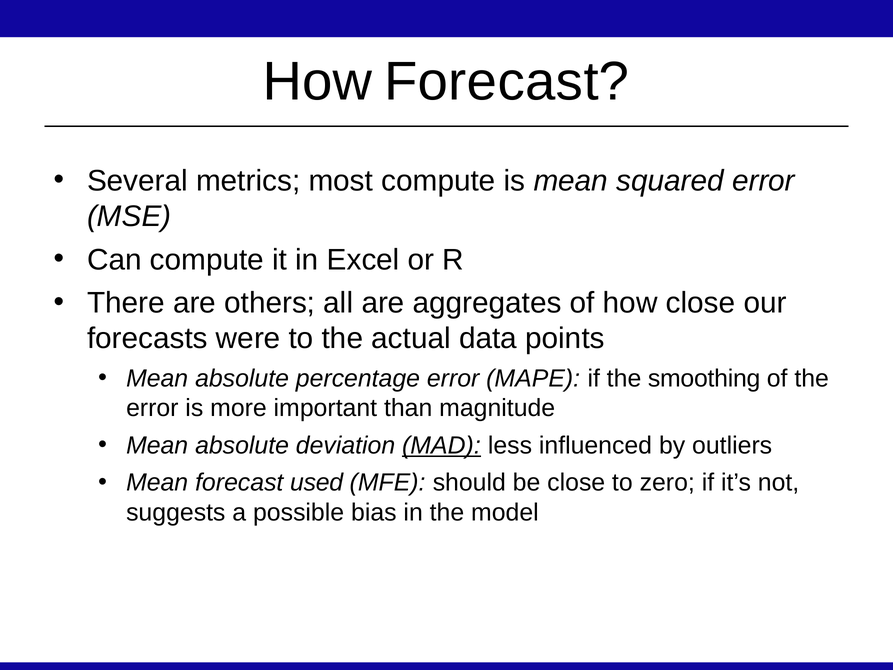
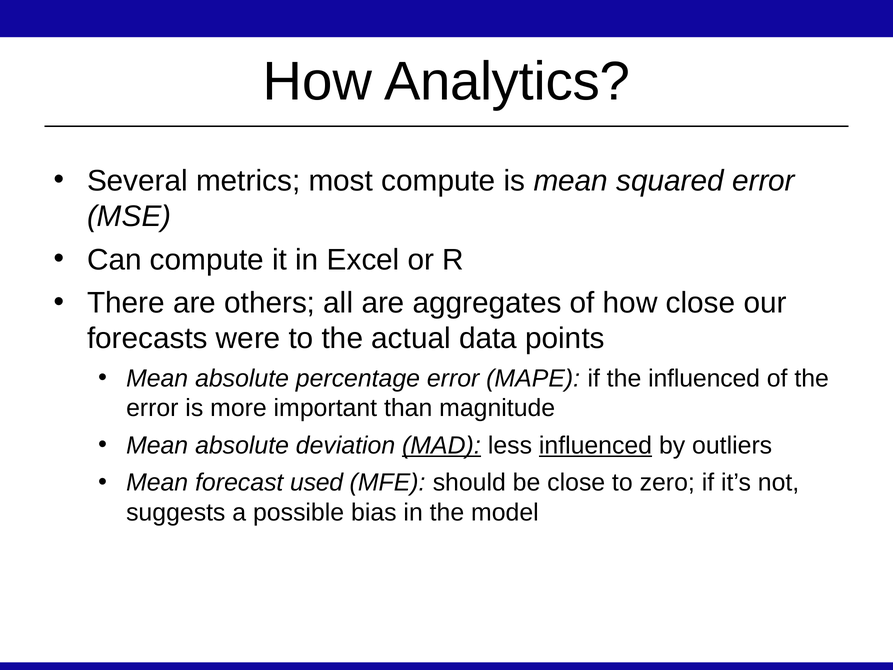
How Forecast: Forecast -> Analytics (507, 82)
the smoothing: smoothing -> influenced (704, 378)
influenced underline: none -> present (596, 445)
